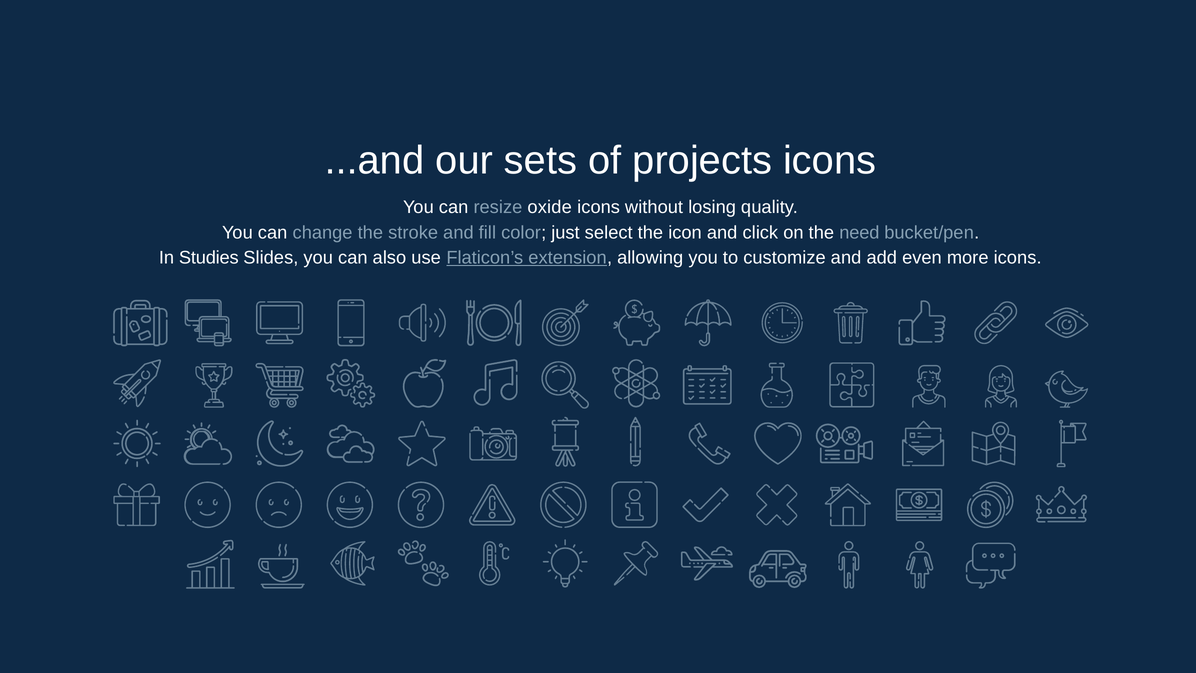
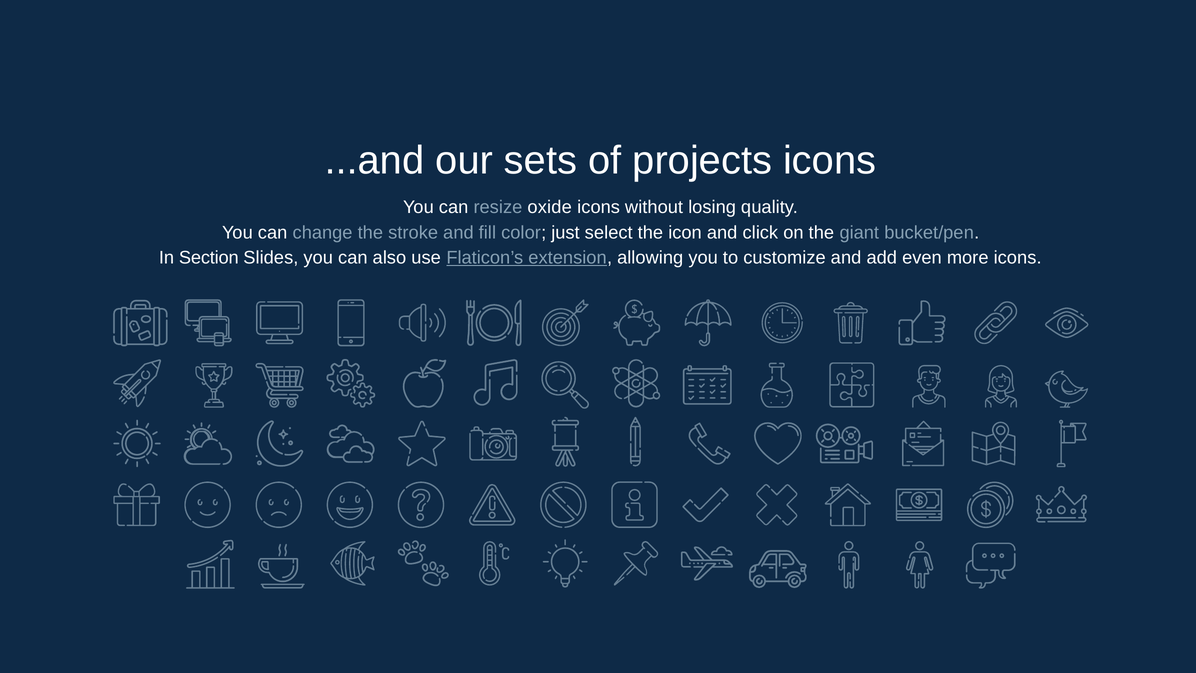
need: need -> giant (859, 232)
Studies: Studies -> Section (209, 258)
